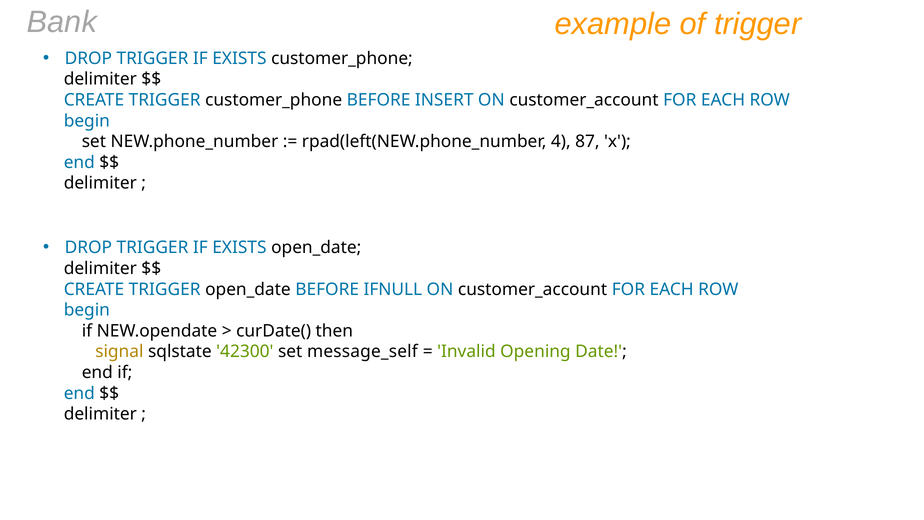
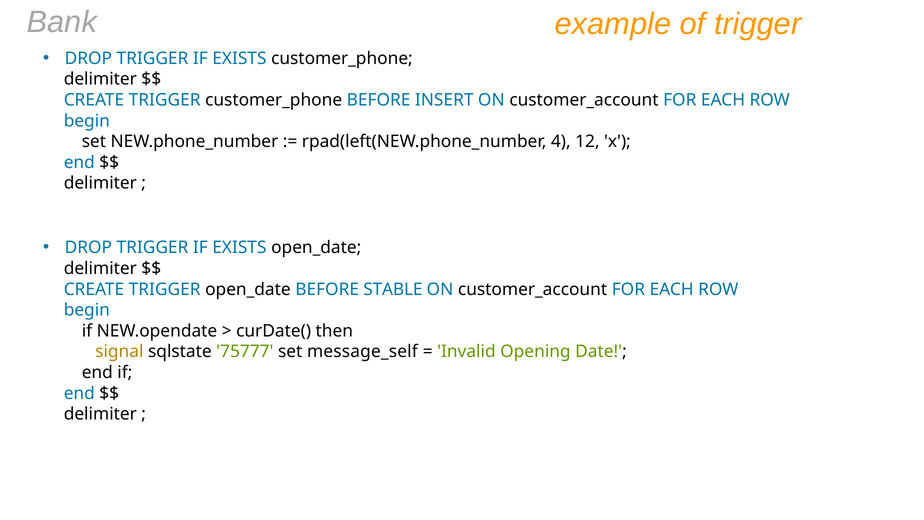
87: 87 -> 12 (587, 142)
IFNULL: IFNULL -> STABLE (393, 289)
42300: 42300 -> 75777 (245, 352)
